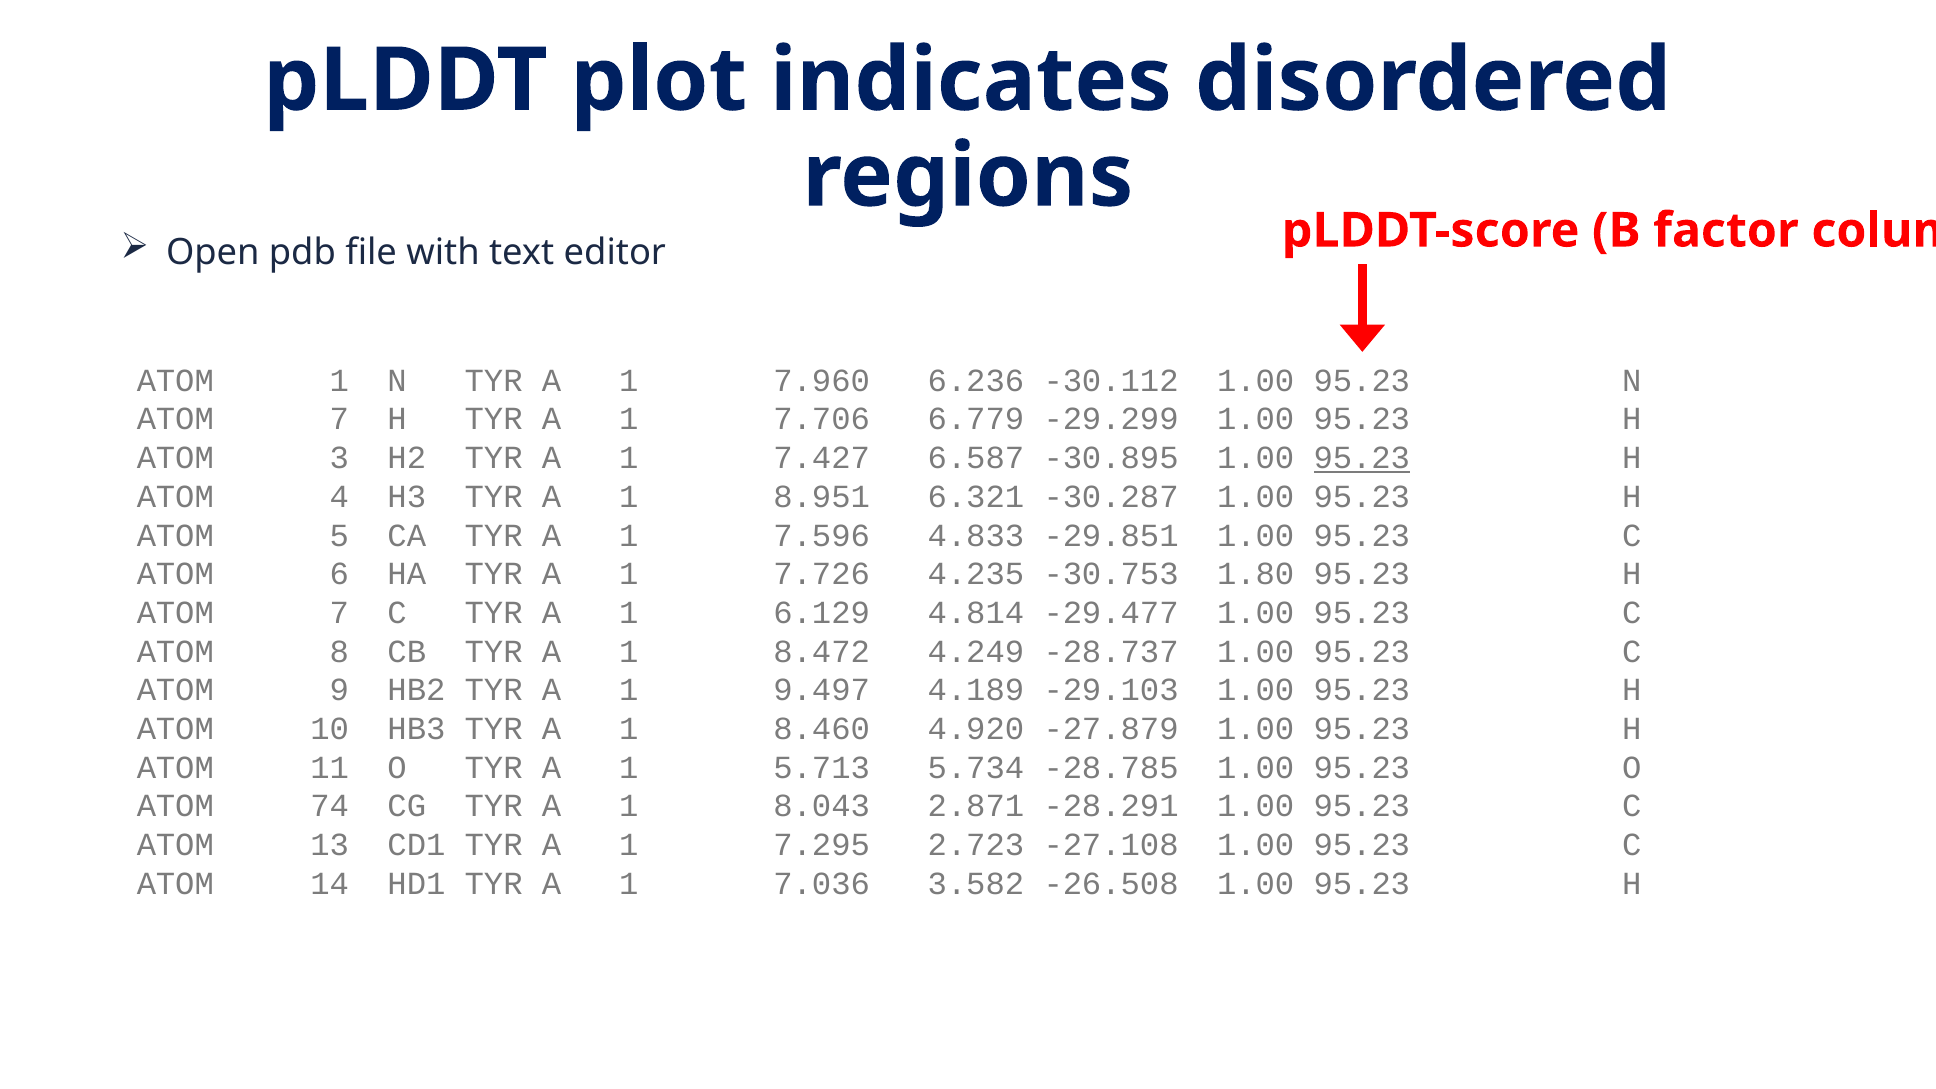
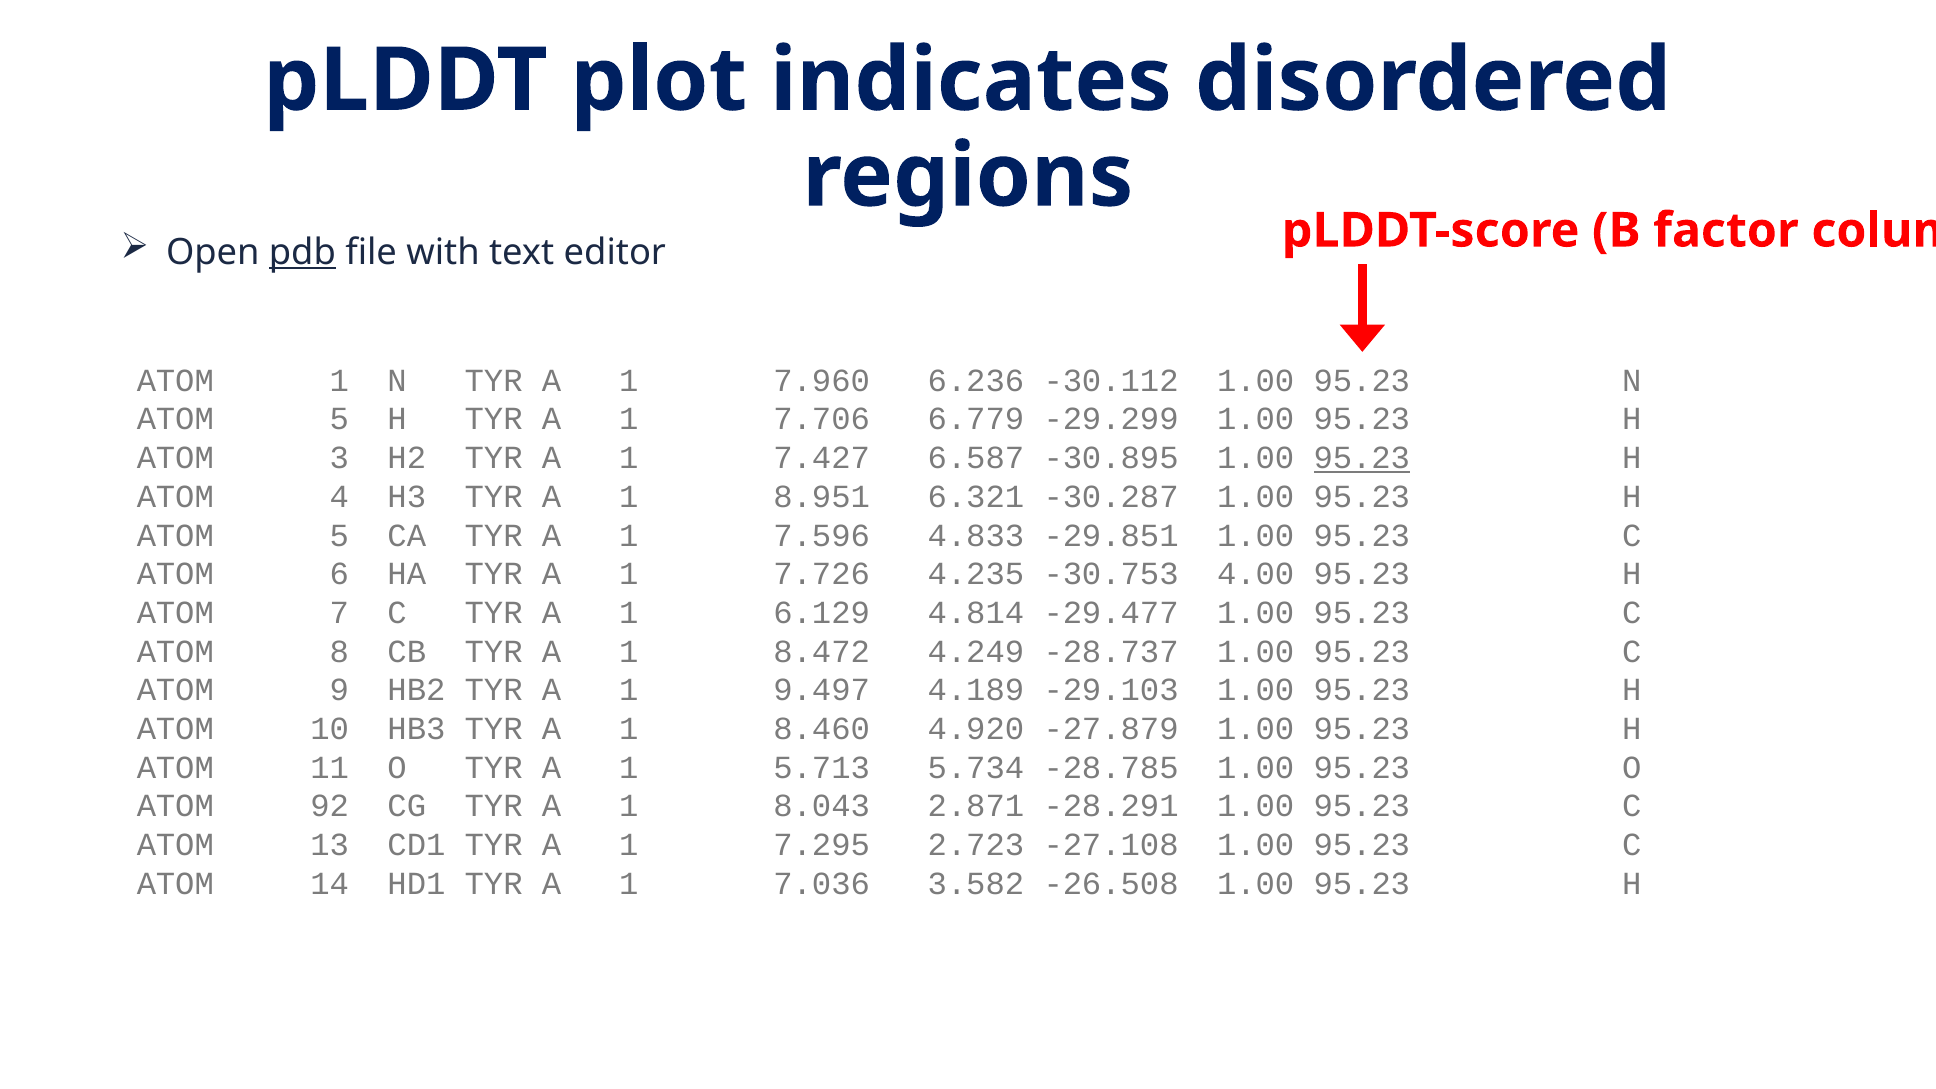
pdb underline: none -> present (302, 252)
7: 7 -> 5 (339, 419)
1.80: 1.80 -> 4.00 (1256, 574)
74: 74 -> 92 (330, 806)
